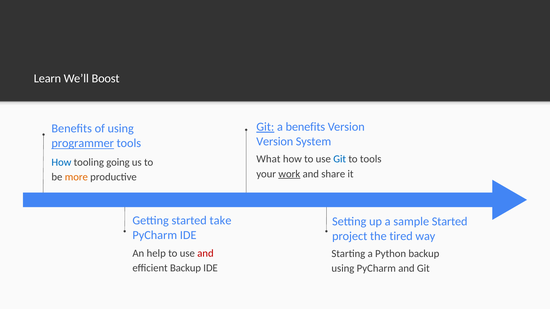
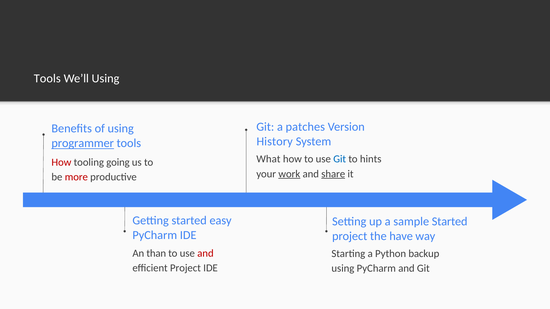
Learn: Learn -> Tools (47, 79)
We’ll Boost: Boost -> Using (106, 79)
Git underline: present -> none (265, 127)
a benefits: benefits -> patches (305, 127)
Version: Version -> History (275, 142)
to tools: tools -> hints (371, 159)
How colour: blue -> red (61, 162)
share underline: none -> present (333, 174)
more colour: orange -> red (76, 177)
take: take -> easy (221, 221)
tired: tired -> have (401, 236)
help: help -> than (156, 254)
efficient Backup: Backup -> Project (185, 268)
